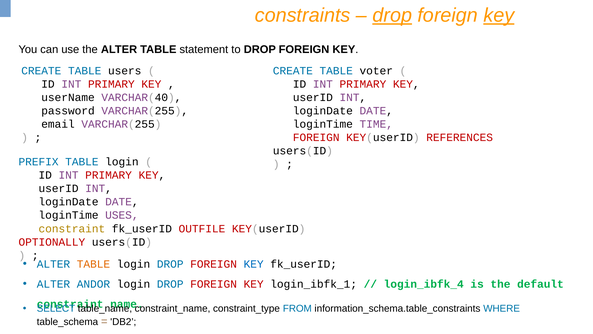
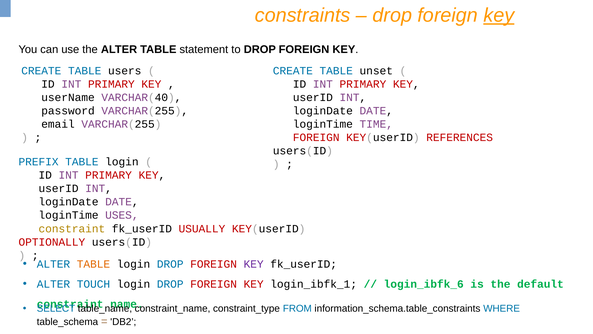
drop underline: present -> none (392, 15)
voter: voter -> unset (376, 71)
OUTFILE: OUTFILE -> USUALLY (202, 228)
KEY colour: blue -> purple (254, 264)
ANDOR: ANDOR -> TOUCH (93, 284)
login_ibfk_4: login_ibfk_4 -> login_ibfk_6 (424, 284)
